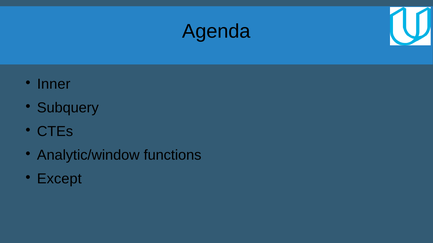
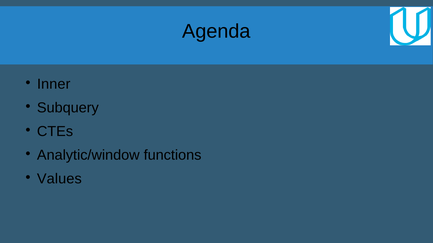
Except: Except -> Values (59, 179)
